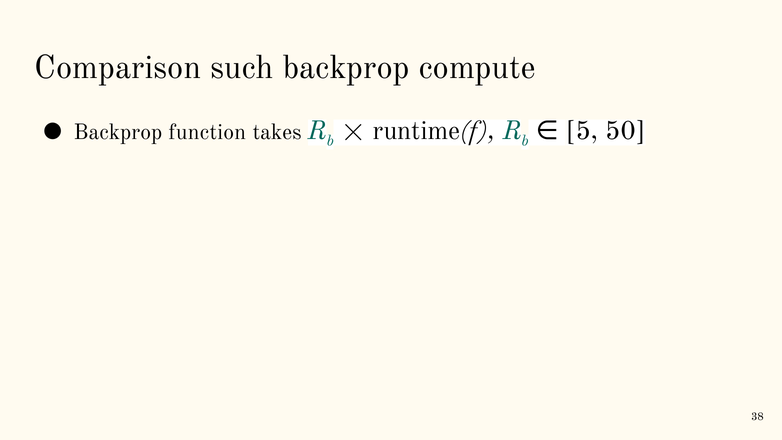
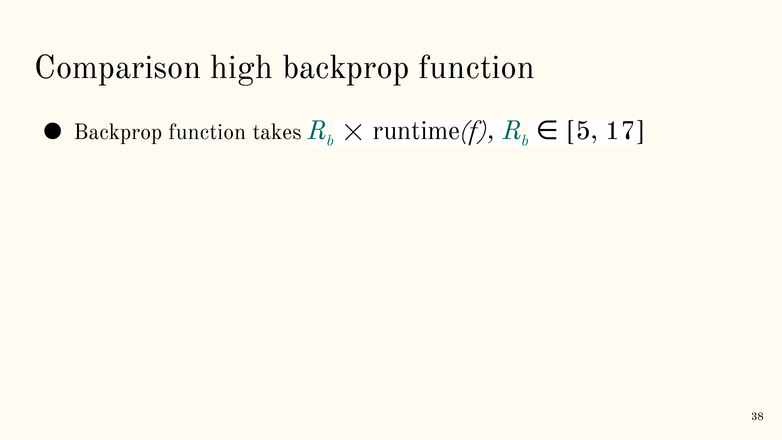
such: such -> high (242, 68)
compute: compute -> function (477, 68)
50: 50 -> 17 (625, 131)
